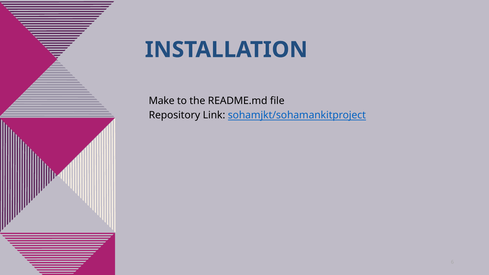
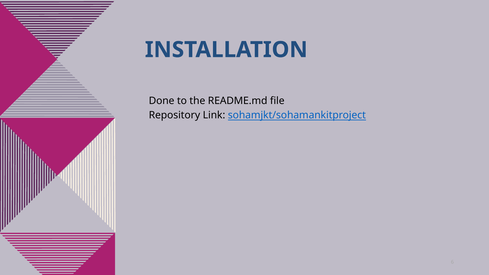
Make: Make -> Done (162, 101)
